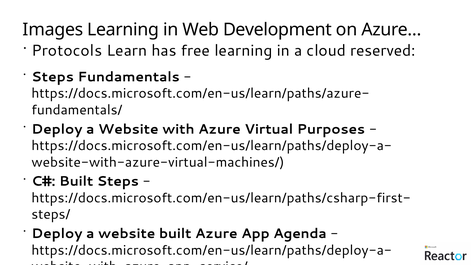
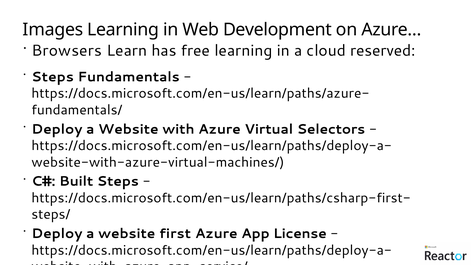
Protocols: Protocols -> Browsers (67, 51)
Purposes: Purposes -> Selectors (331, 129)
website built: built -> first (175, 234)
Agenda: Agenda -> License (300, 234)
